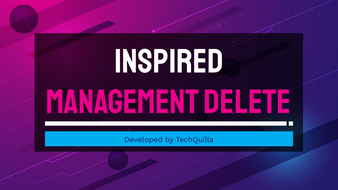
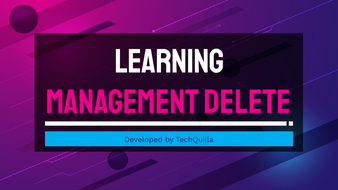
Inspired: Inspired -> Learning (169, 61)
